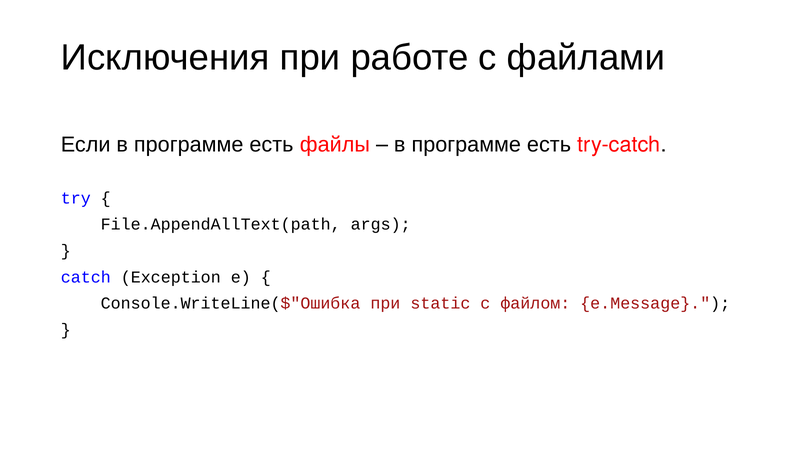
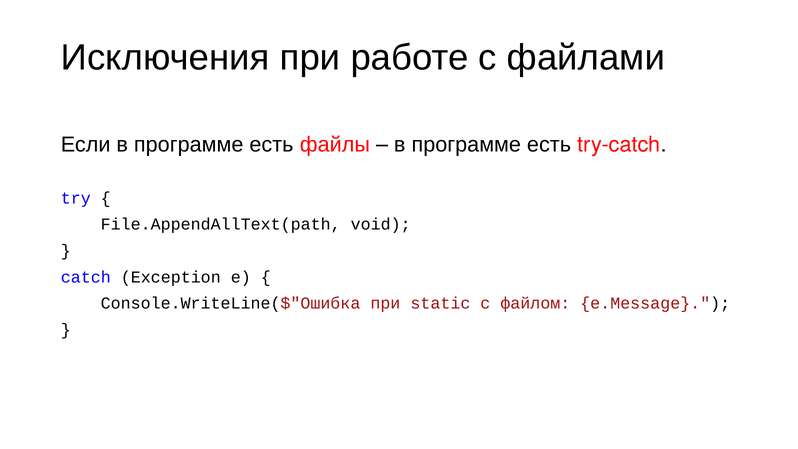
args: args -> void (381, 224)
